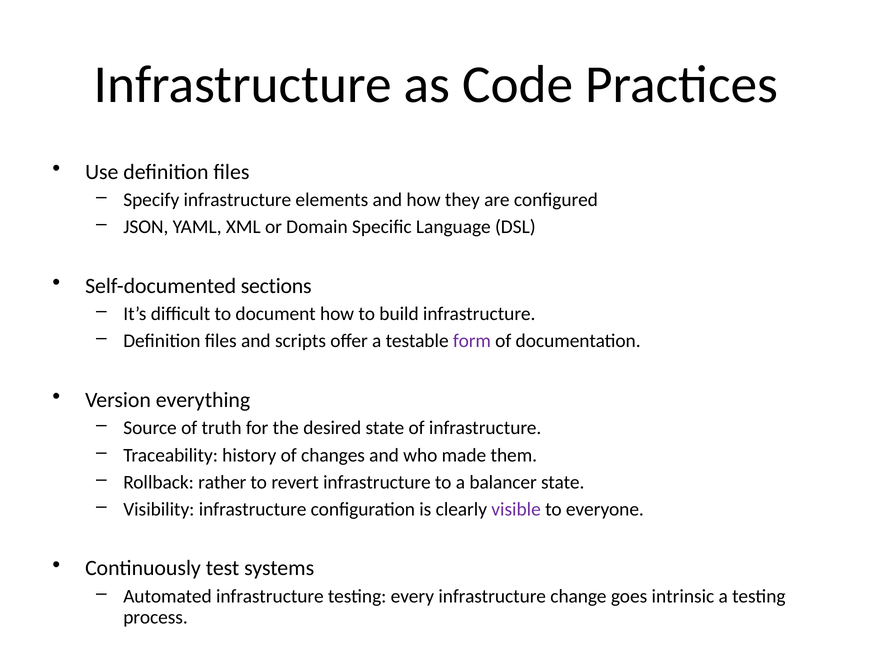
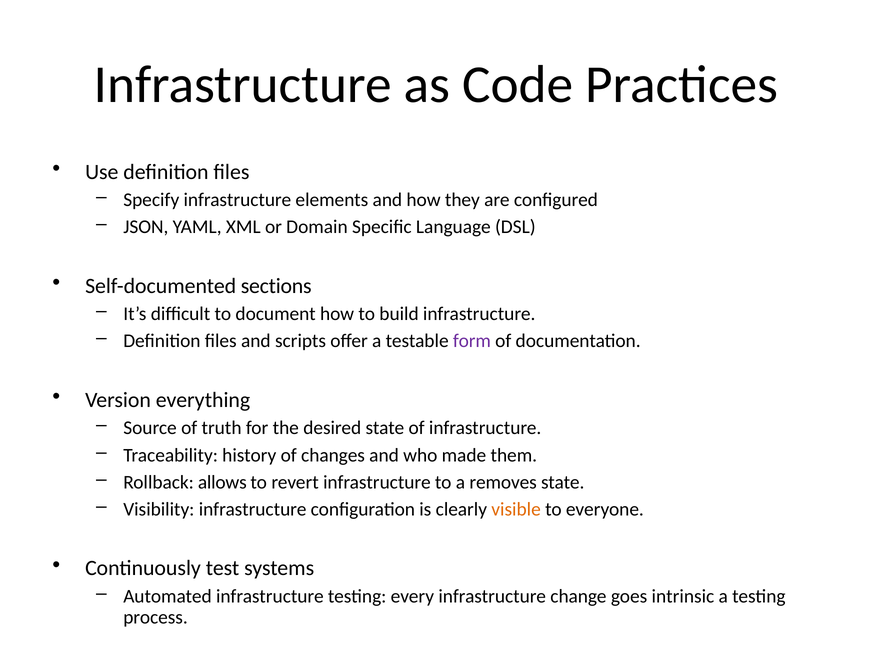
rather: rather -> allows (222, 482)
balancer: balancer -> removes (503, 482)
visible colour: purple -> orange (516, 509)
